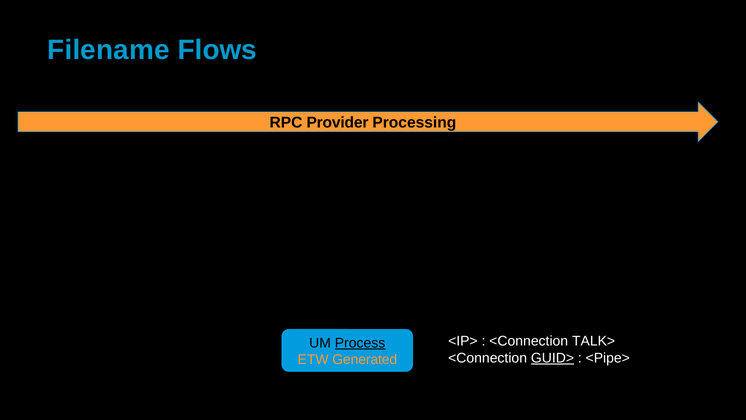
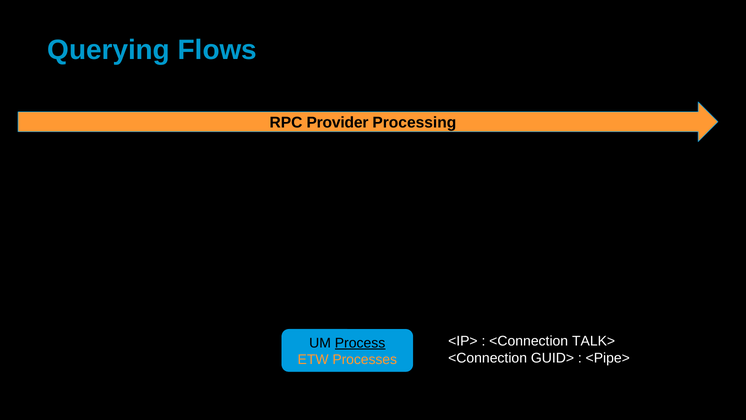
Filename: Filename -> Querying (109, 50)
GUID> underline: present -> none (552, 358)
Generated: Generated -> Processes (365, 359)
